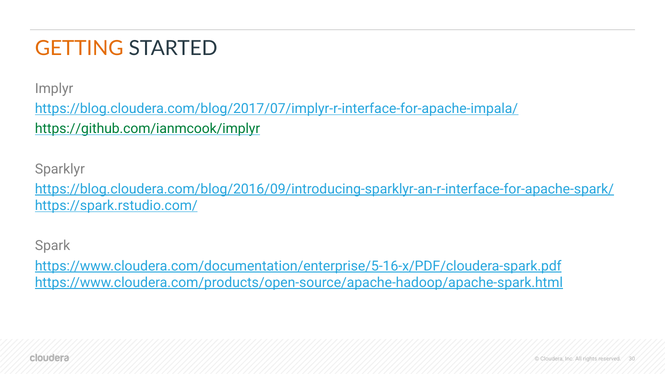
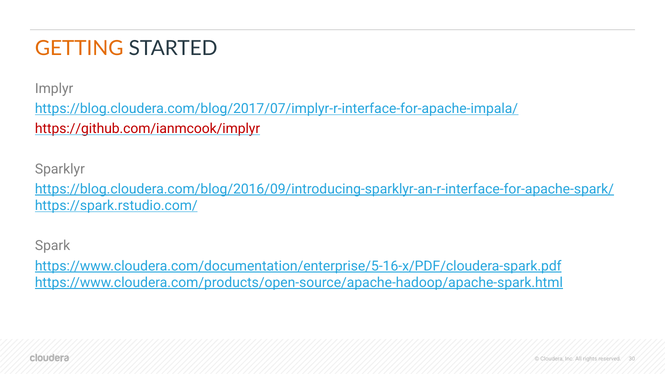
https://github.com/ianmcook/implyr colour: green -> red (147, 129)
